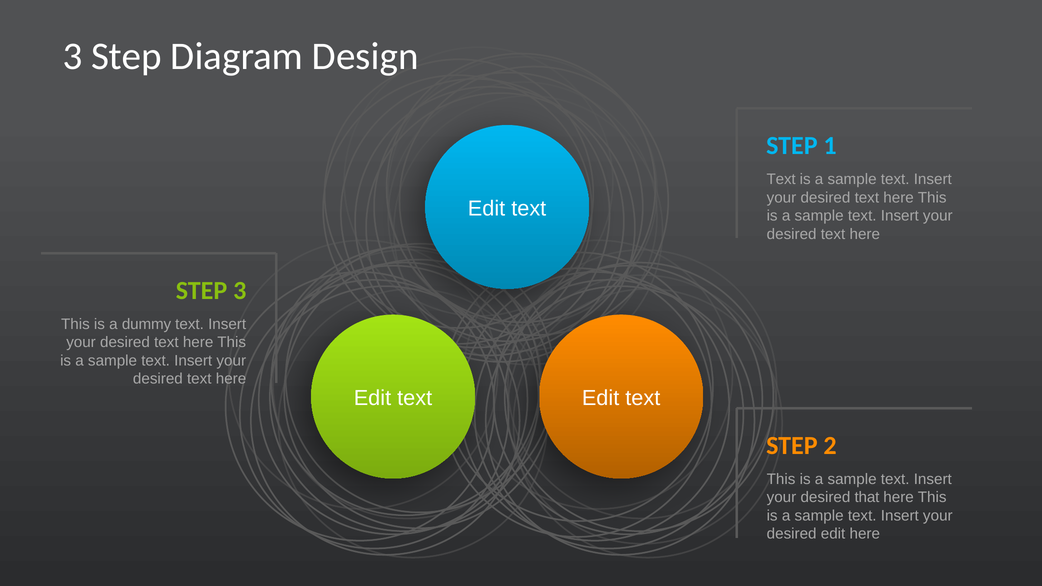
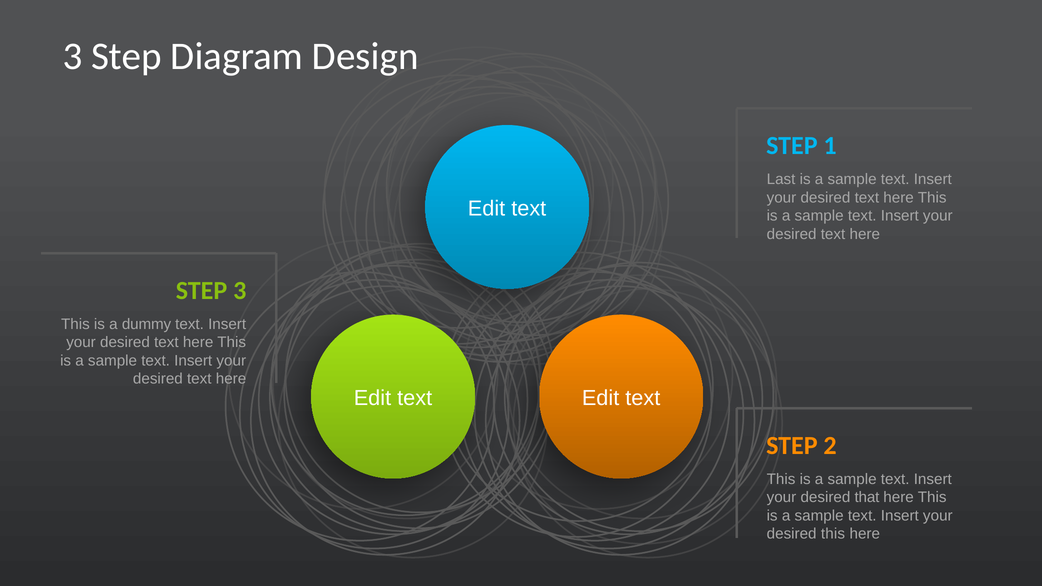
Text: Text -> Last (781, 179)
desired edit: edit -> this (833, 534)
